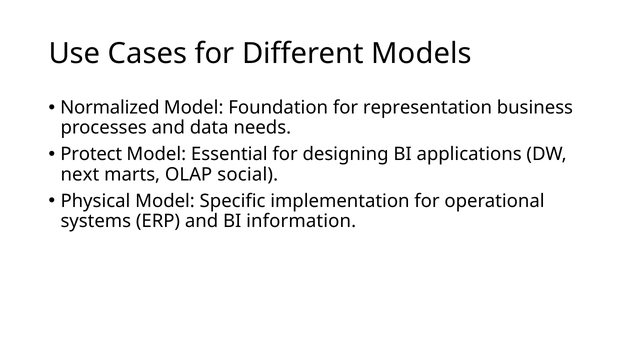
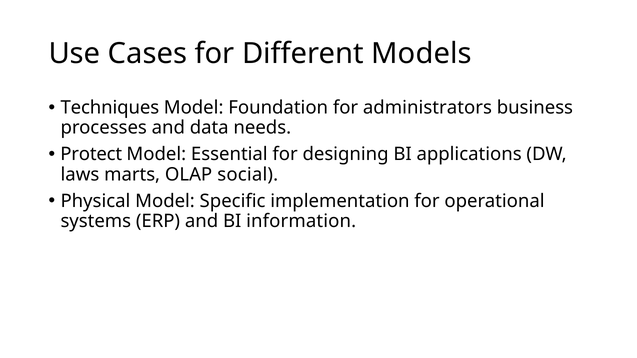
Normalized: Normalized -> Techniques (110, 108)
representation: representation -> administrators (427, 108)
next: next -> laws (80, 175)
